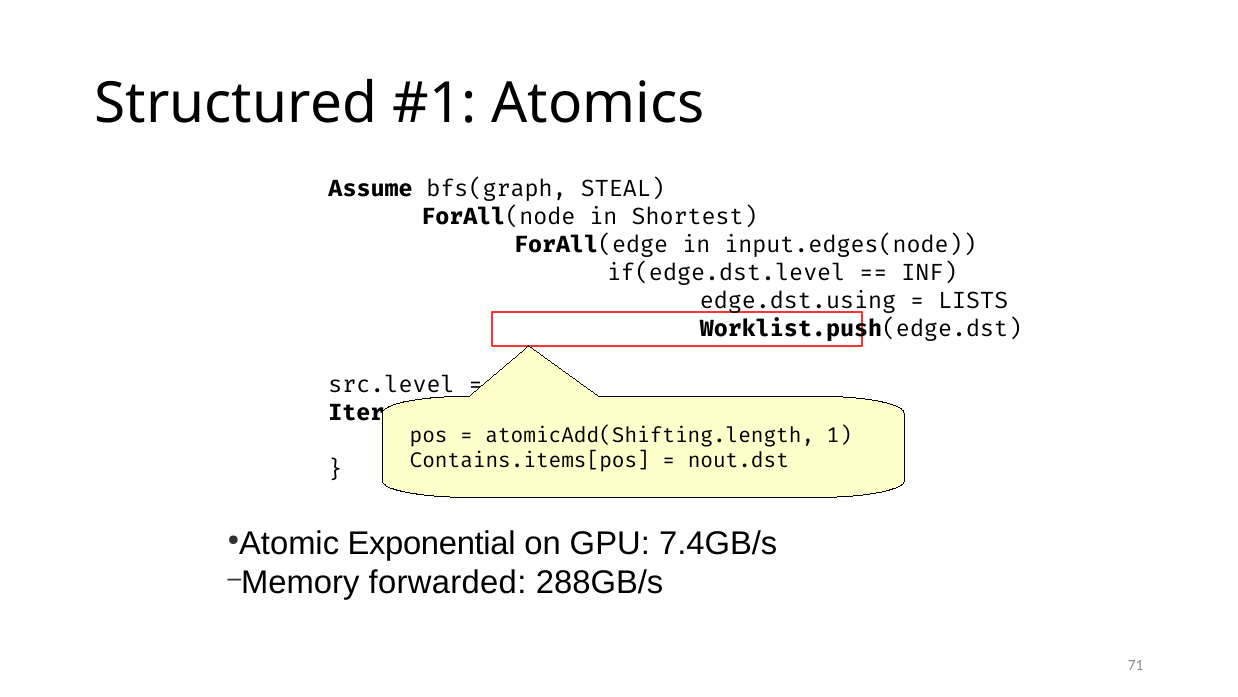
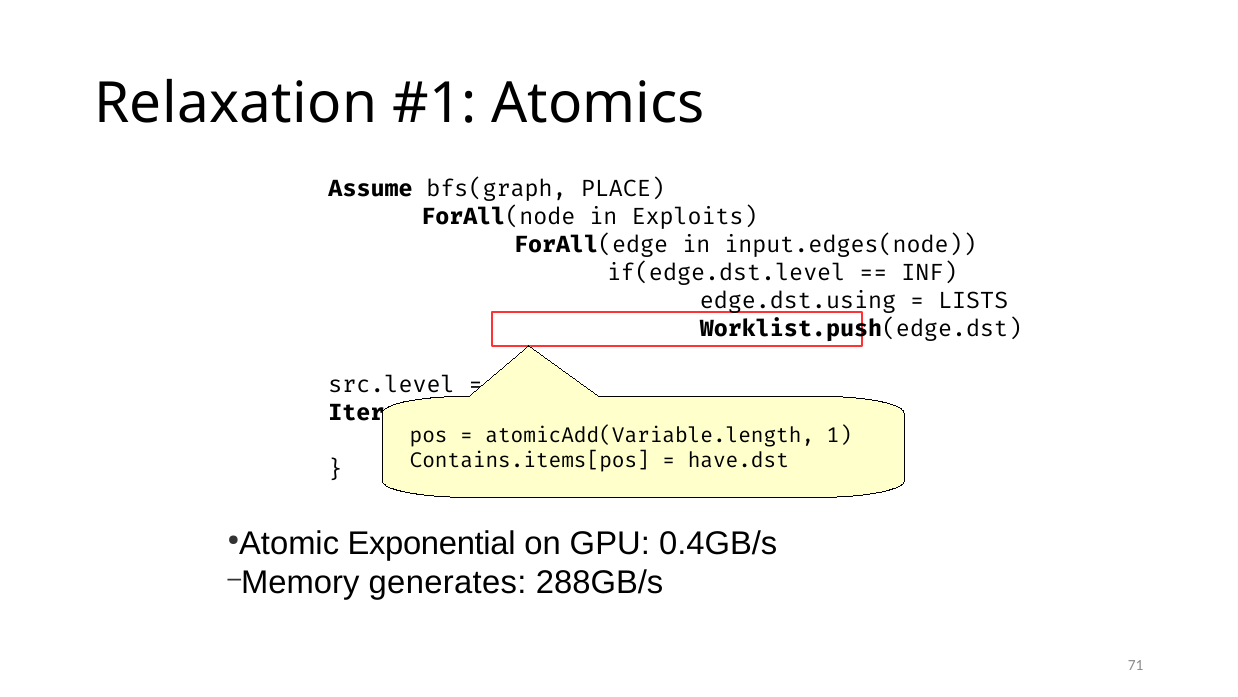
Structured: Structured -> Relaxation (236, 104)
STEAL: STEAL -> PLACE (623, 188)
Shortest: Shortest -> Exploits (695, 216)
atomicAdd(Shifting.length: atomicAdd(Shifting.length -> atomicAdd(Variable.length (650, 435)
nout.dst: nout.dst -> have.dst (738, 461)
7.4GB/s: 7.4GB/s -> 0.4GB/s (718, 543)
forwarded: forwarded -> generates (448, 582)
